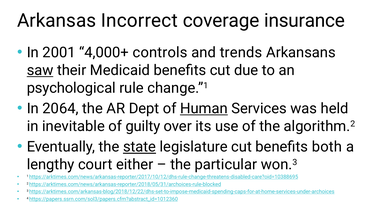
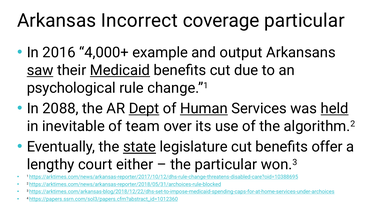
coverage insurance: insurance -> particular (304, 21)
2001: 2001 -> 2016 (59, 53)
controls: controls -> example (160, 53)
trends: trends -> output (241, 53)
Medicaid underline: none -> present (120, 70)
2064: 2064 -> 2088 (60, 109)
Dept underline: none -> present (144, 109)
held underline: none -> present (335, 109)
guilty: guilty -> team (143, 126)
both: both -> offer (327, 147)
